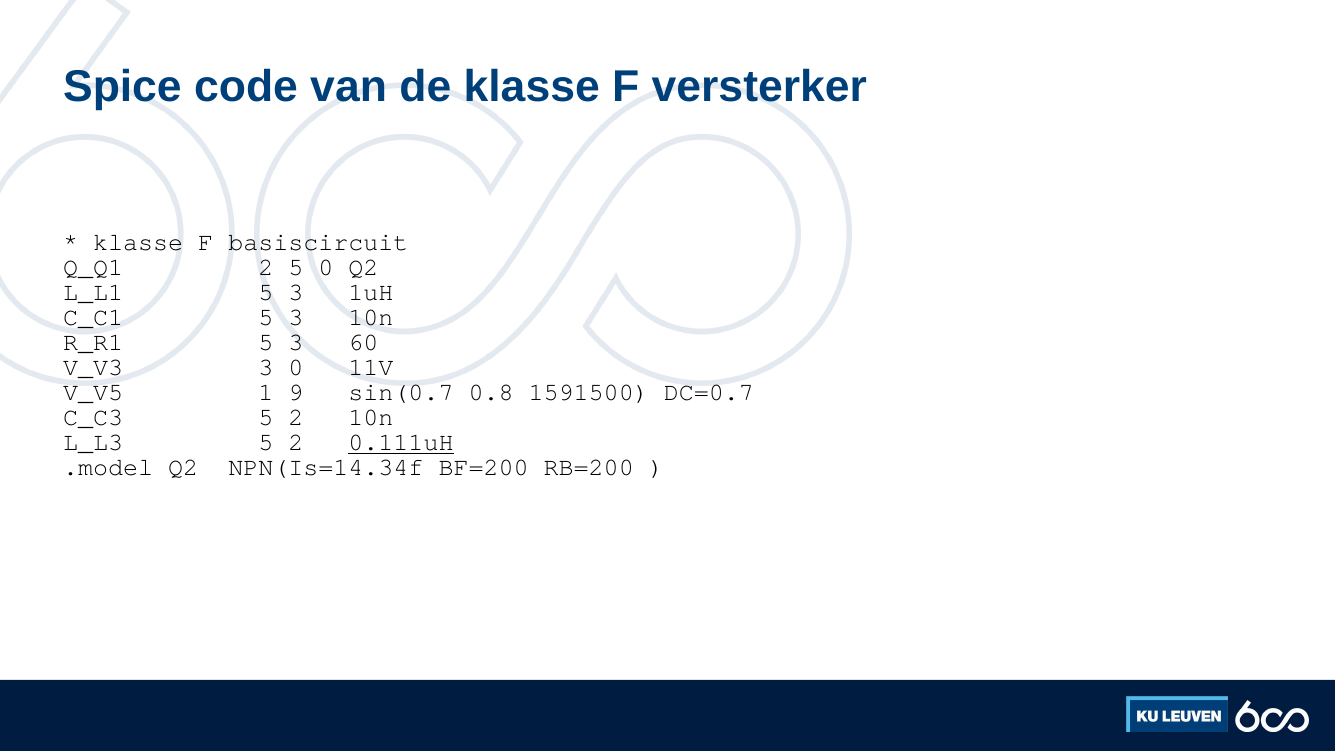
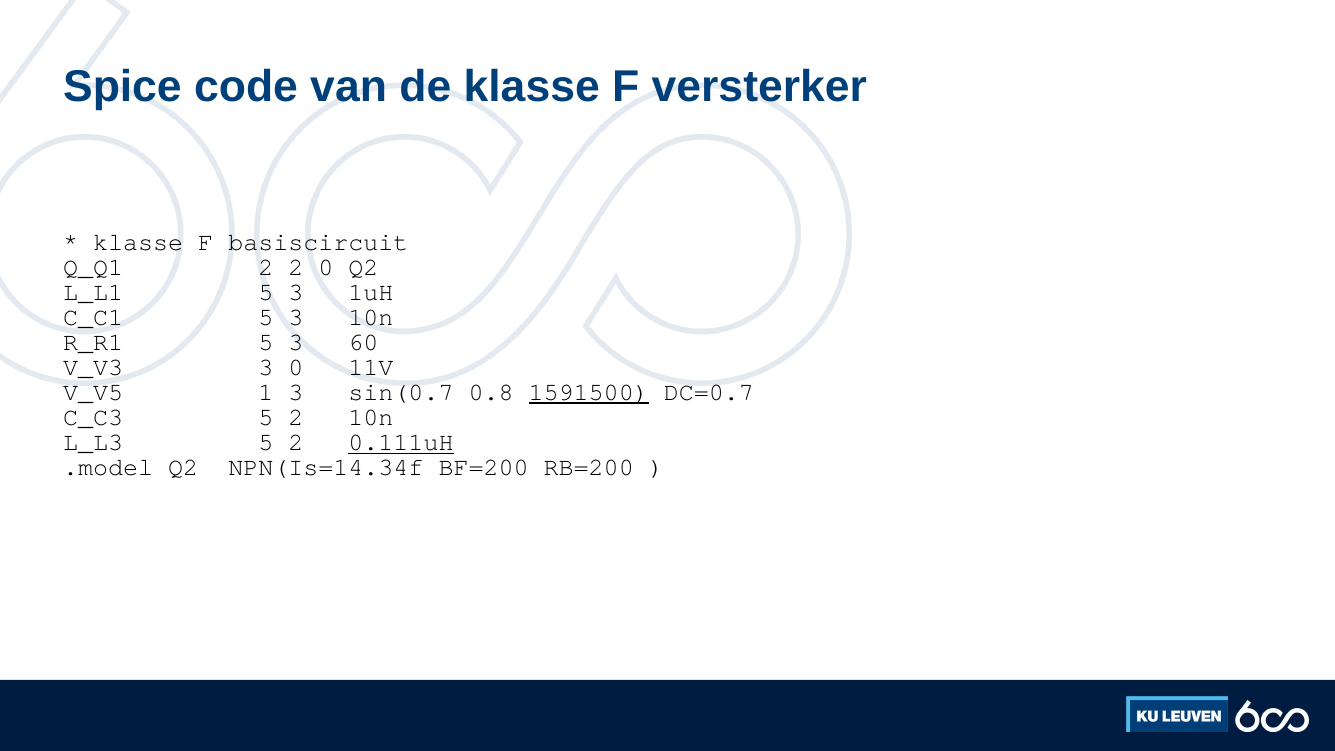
2 5: 5 -> 2 (296, 267)
1 9: 9 -> 3 (296, 392)
1591500 underline: none -> present (589, 392)
